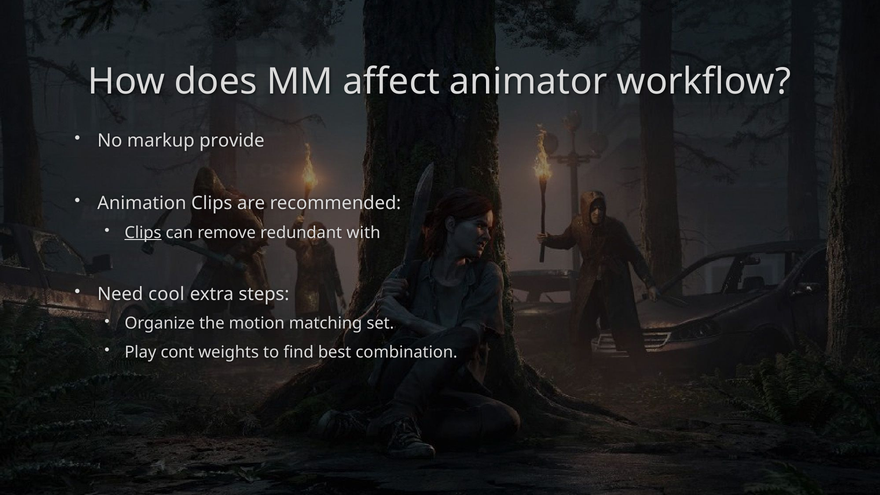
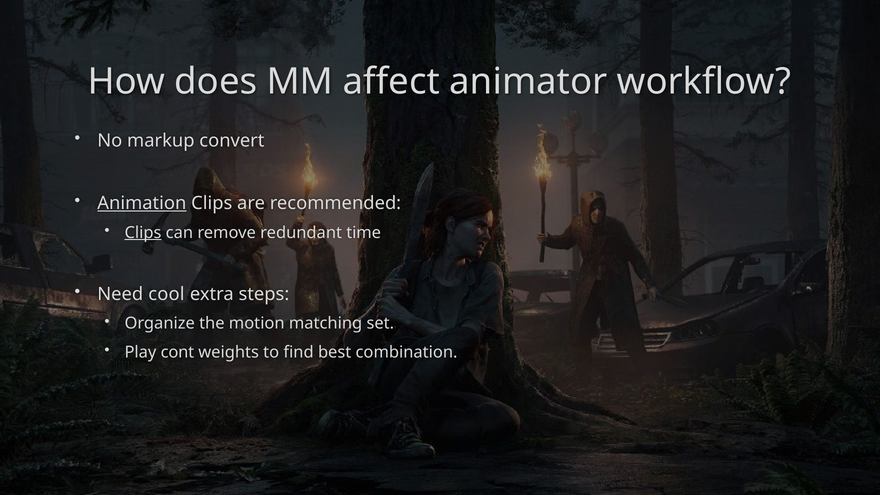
provide: provide -> convert (232, 141)
Animation underline: none -> present (142, 203)
with: with -> time (364, 233)
